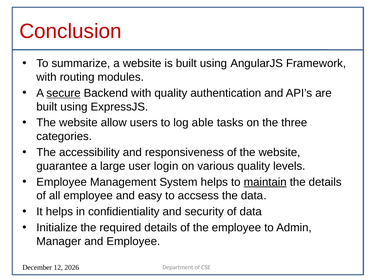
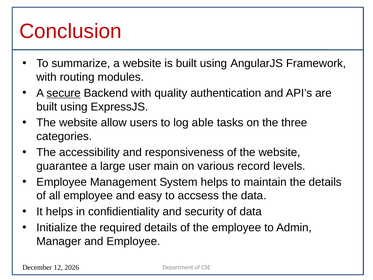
login: login -> main (166, 166)
various quality: quality -> record (254, 166)
maintain underline: present -> none (265, 182)
